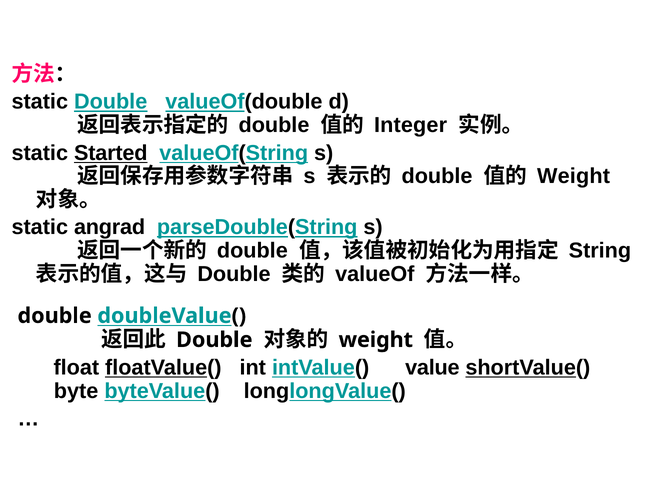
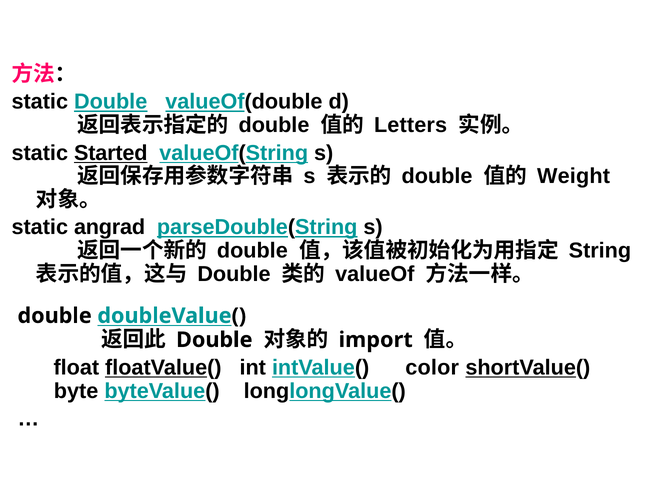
Integer: Integer -> Letters (411, 125)
weight: weight -> import (376, 340)
value: value -> color (432, 367)
